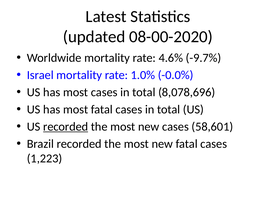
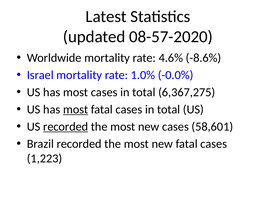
08-00-2020: 08-00-2020 -> 08-57-2020 (171, 37)
-9.7%: -9.7% -> -8.6% (203, 58)
8,078,696: 8,078,696 -> 6,367,275 (187, 92)
most underline: none -> present (76, 109)
